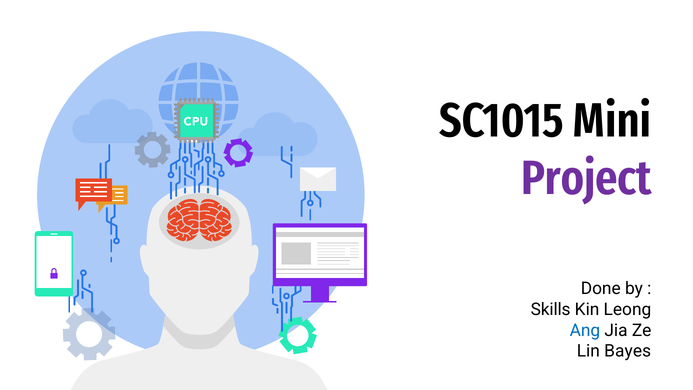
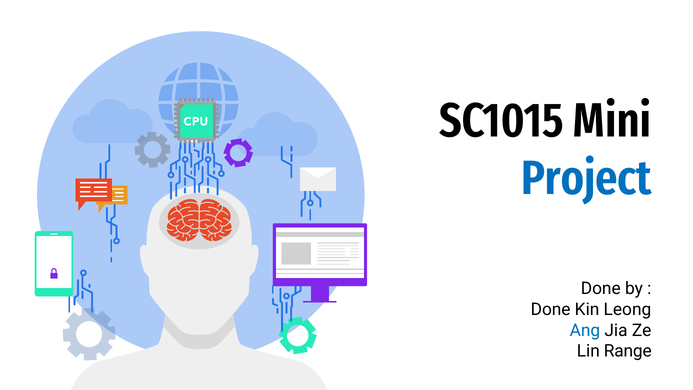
Project colour: purple -> blue (587, 178)
Skills: Skills -> Done (551, 309)
Bayes: Bayes -> Range (628, 351)
